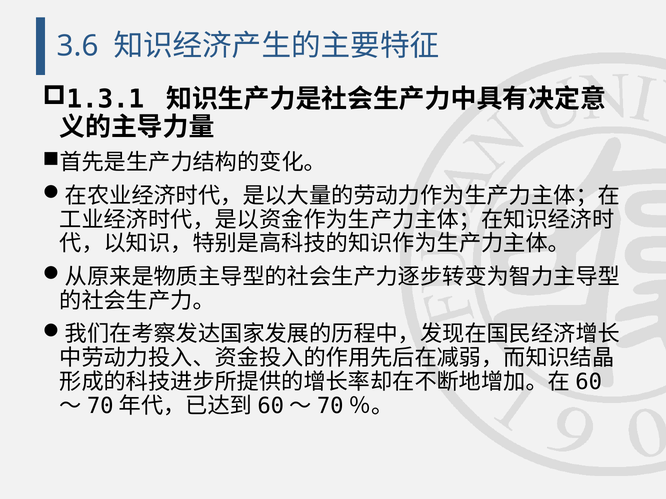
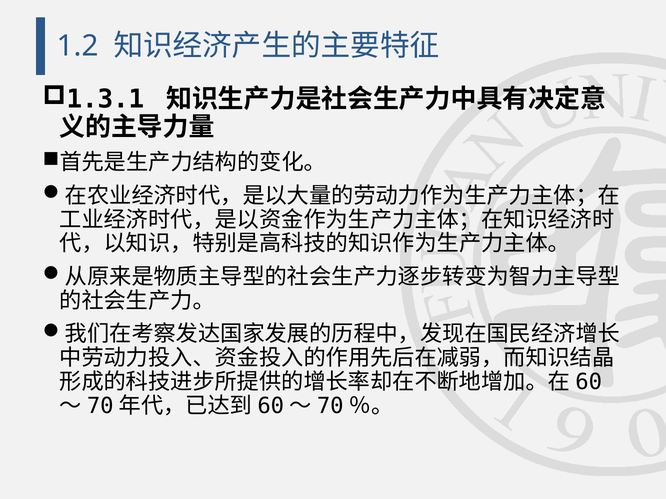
3.6: 3.6 -> 1.2 (78, 46)
